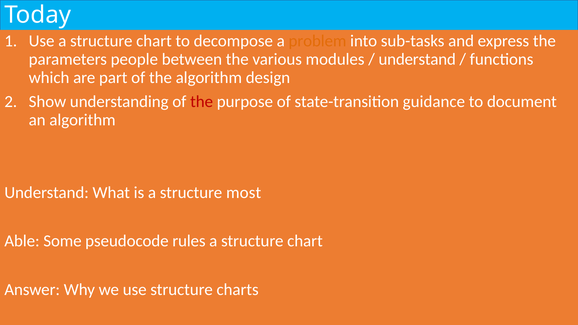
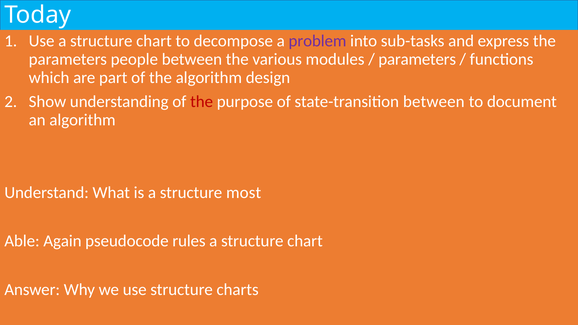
problem colour: orange -> purple (317, 41)
understand: understand -> parameters (417, 59)
state-transition guidance: guidance -> between (434, 102)
Some: Some -> Again (62, 241)
